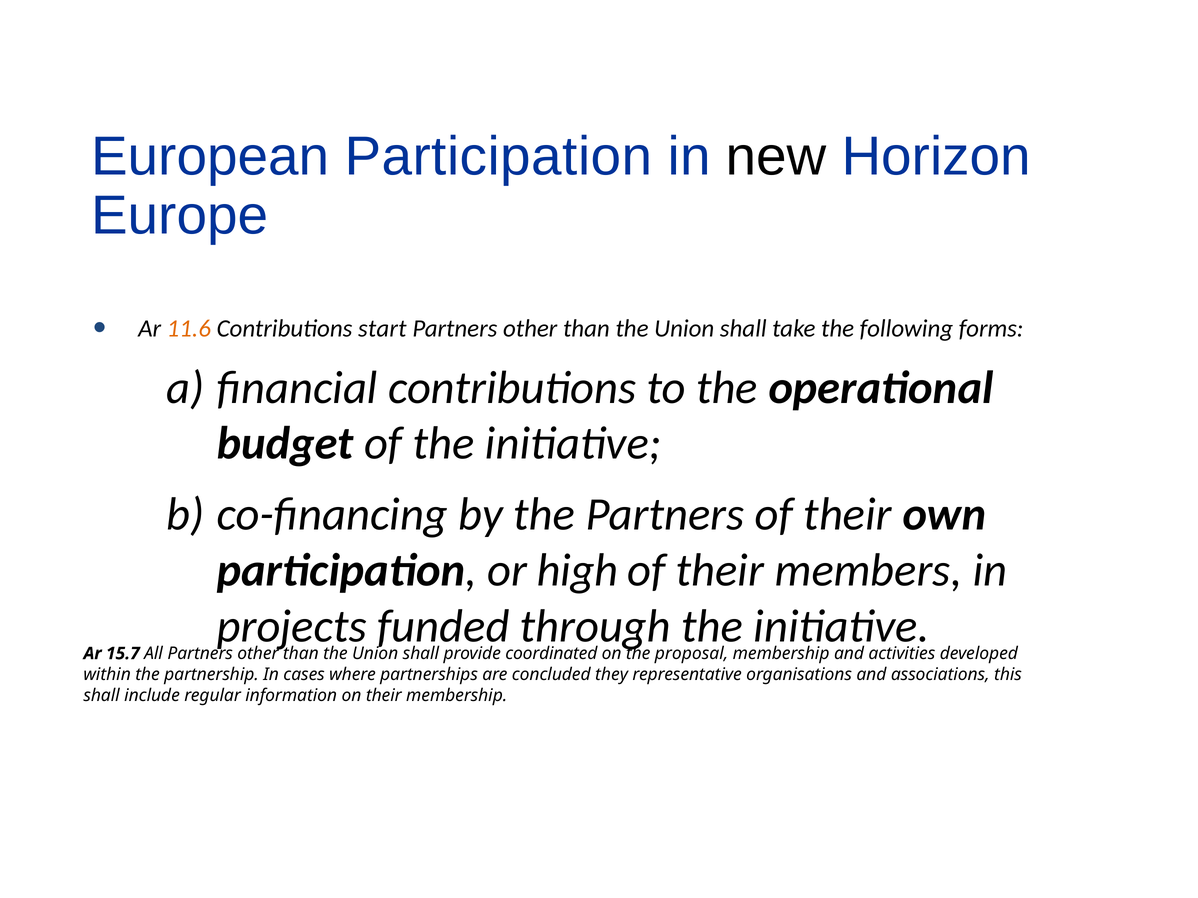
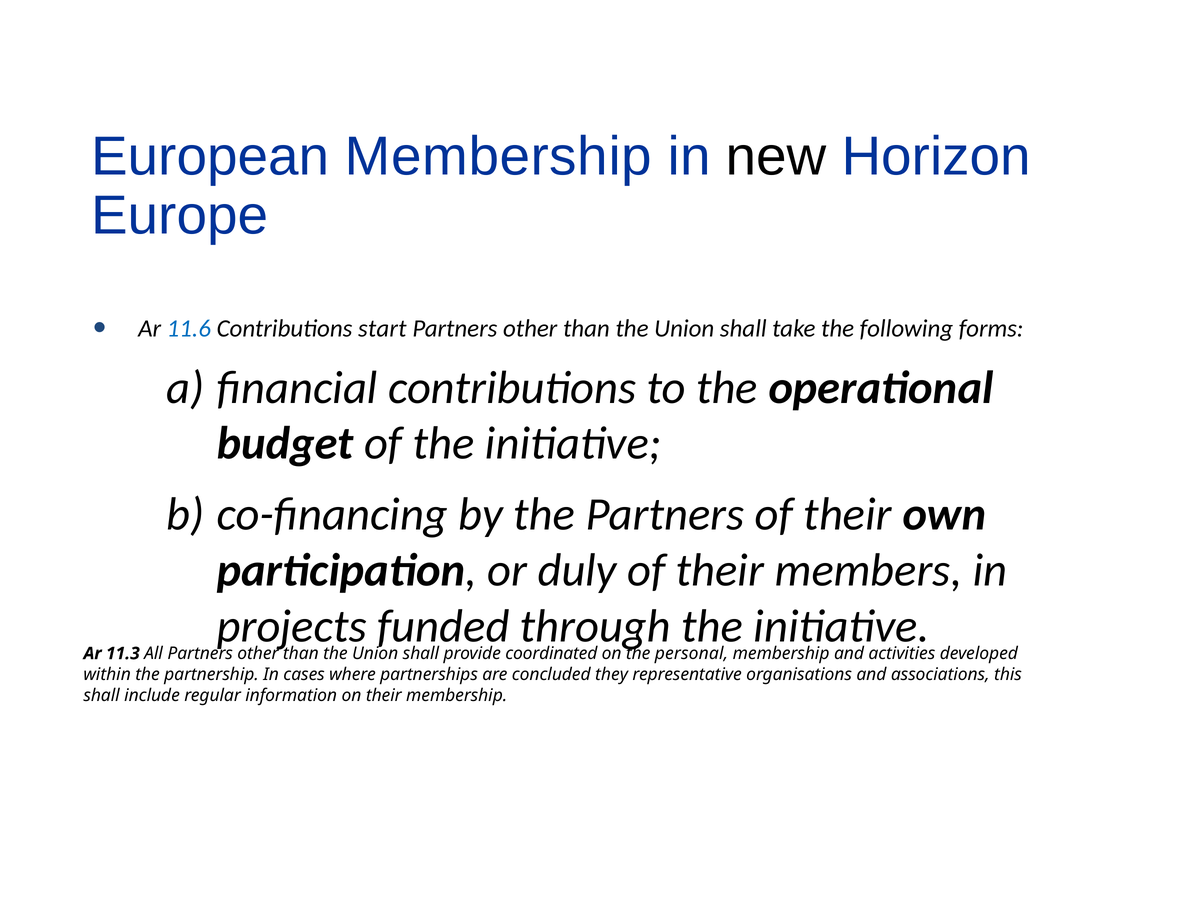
European Participation: Participation -> Membership (498, 157)
11.6 colour: orange -> blue (189, 328)
high: high -> duly (577, 571)
15.7: 15.7 -> 11.3 (123, 654)
proposal: proposal -> personal (691, 654)
